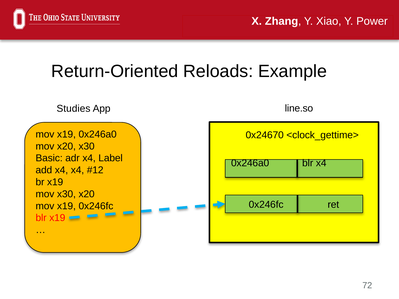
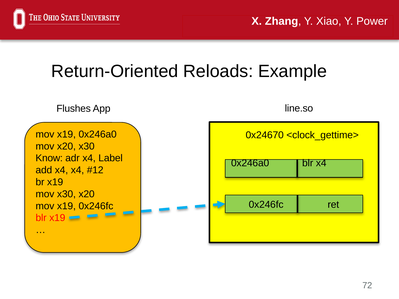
Studies: Studies -> Flushes (74, 109)
Basic: Basic -> Know (49, 158)
